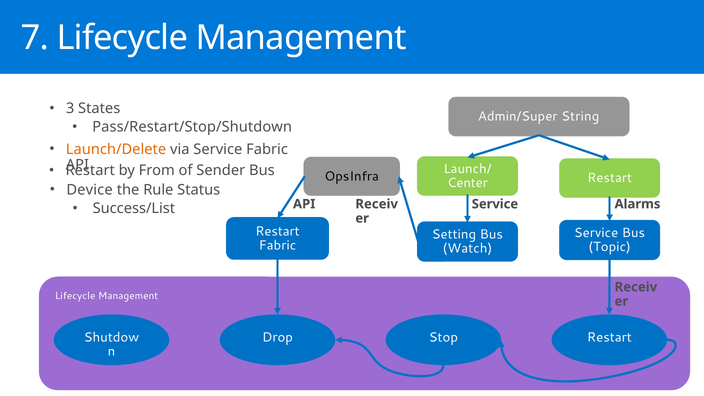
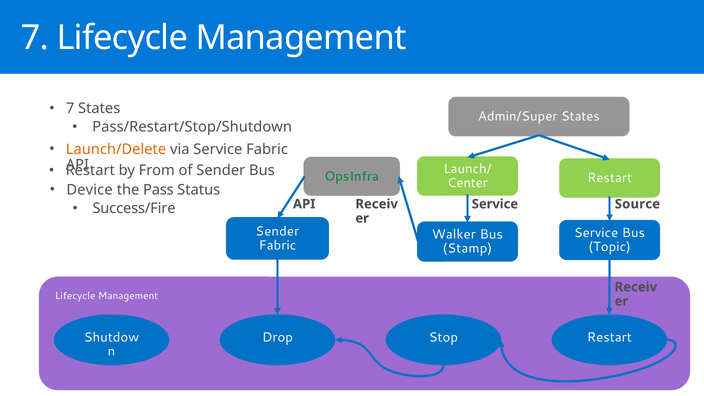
3: 3 -> 7 (70, 108)
Admin/Super String: String -> States (580, 116)
OpsInfra colour: black -> green (352, 176)
Rule: Rule -> Pass (158, 190)
Success/List: Success/List -> Success/Fire (134, 208)
Alarms: Alarms -> Source (637, 204)
Restart: Restart -> Sender (277, 231)
Setting: Setting -> Walker (454, 234)
Watch: Watch -> Stamp (467, 249)
